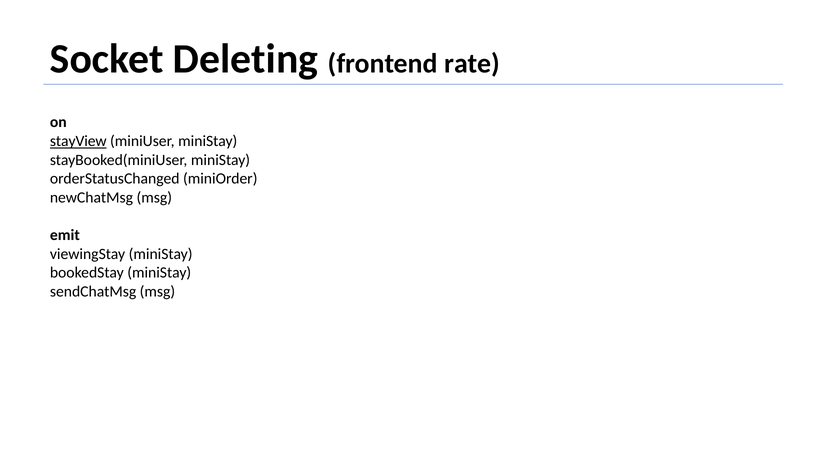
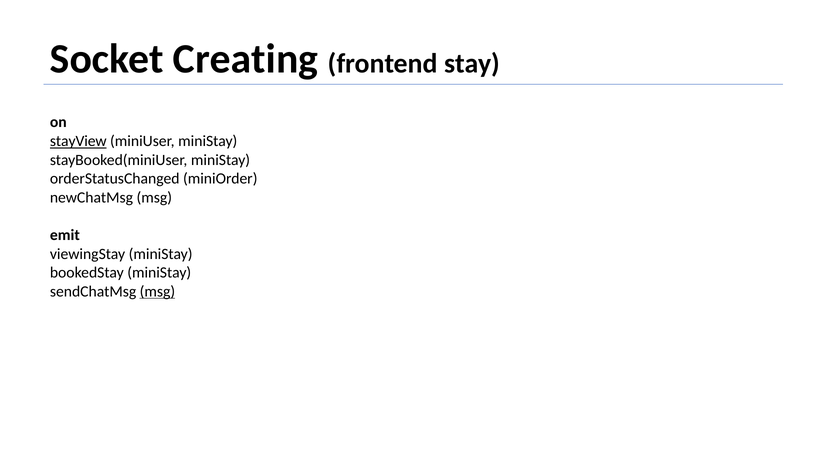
Deleting: Deleting -> Creating (246, 59)
rate: rate -> stay (472, 64)
msg underline: none -> present (157, 291)
